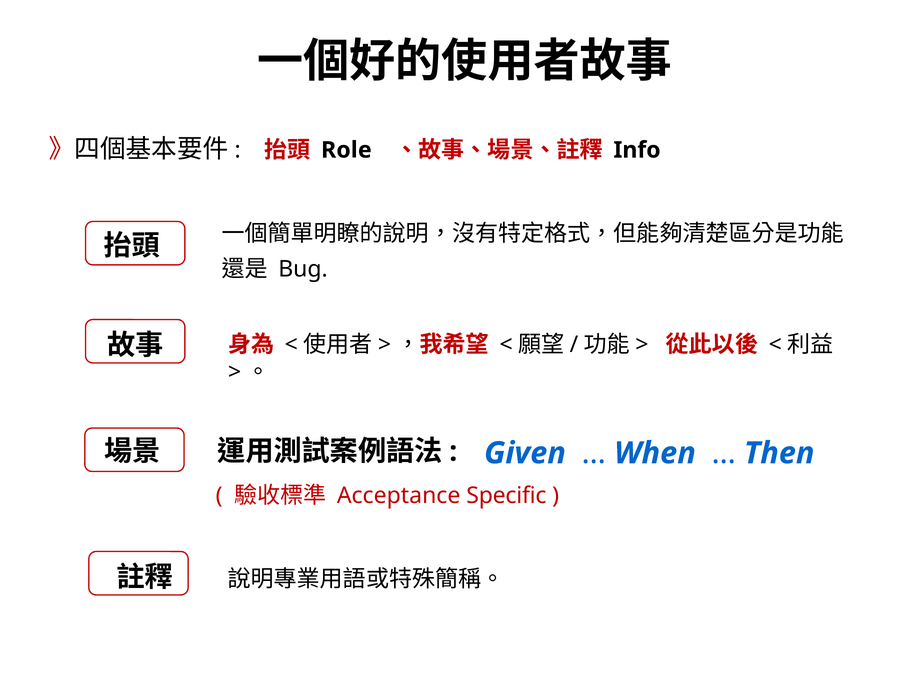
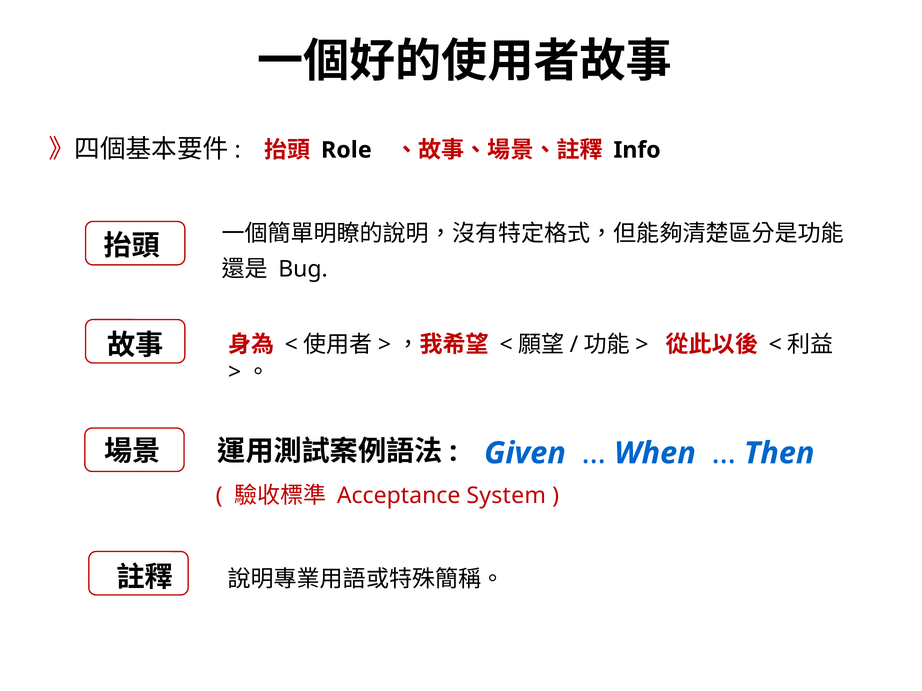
Specific: Specific -> System (506, 496)
